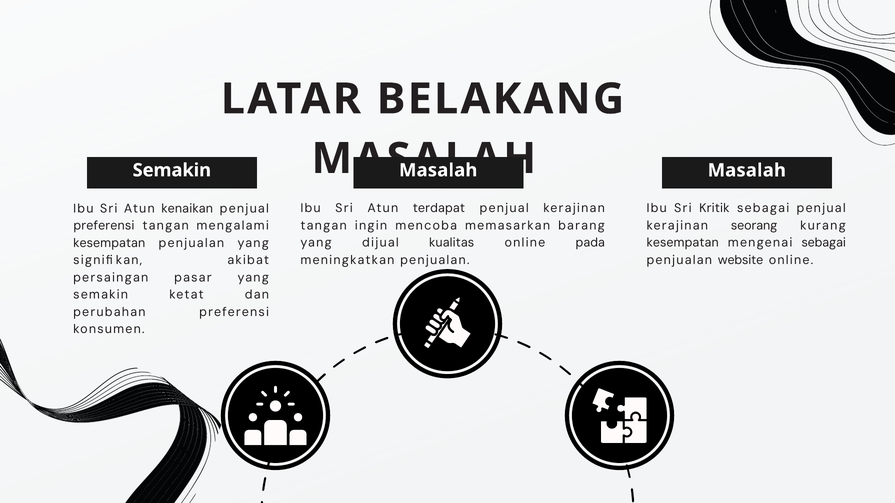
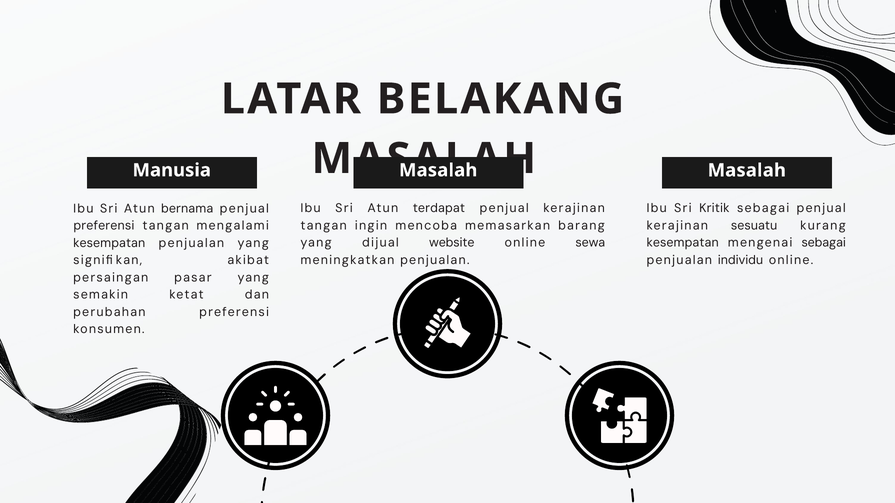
Semakin: Semakin -> Manusia (172, 170)
kenaikan: kenaikan -> bernama (187, 209)
seorang: seorang -> sesuatu (754, 226)
kualitas: kualitas -> website (452, 243)
pada: pada -> sewa (590, 243)
website: website -> individu (740, 260)
